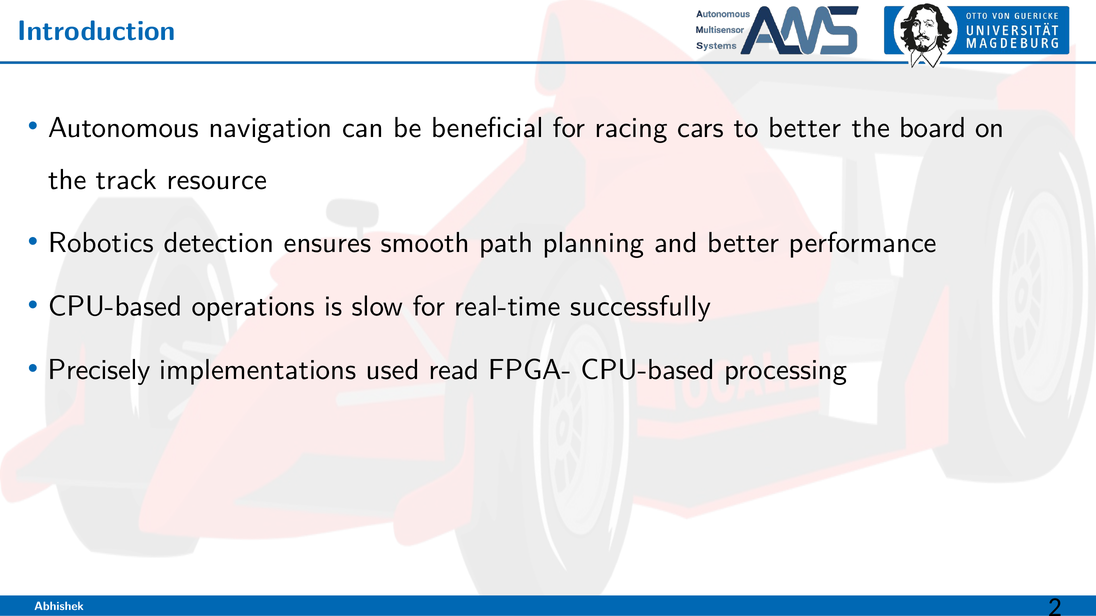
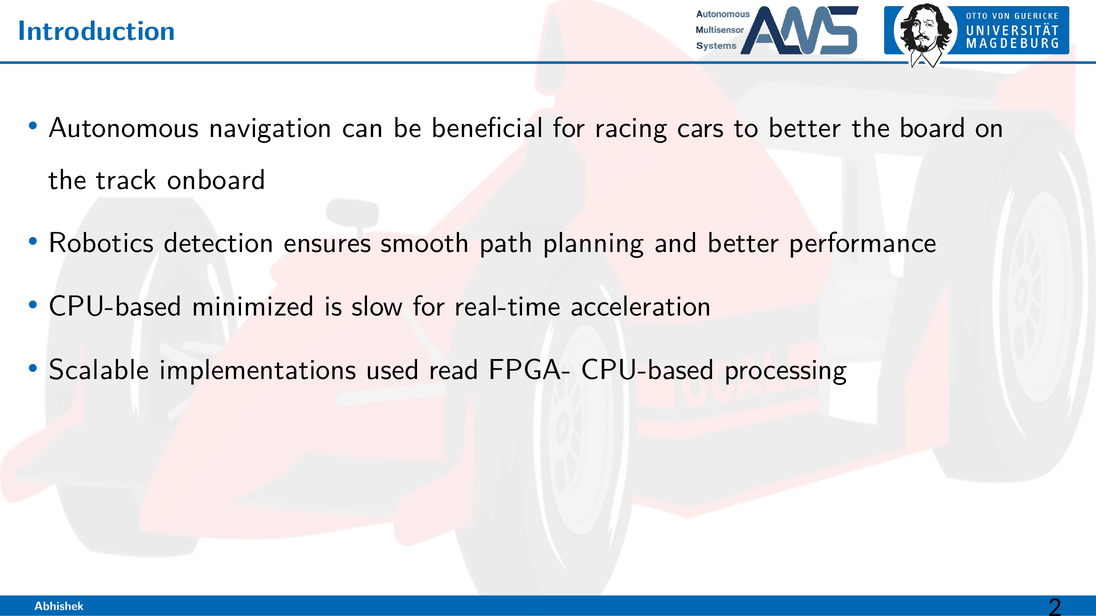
resource: resource -> onboard (217, 180)
operations: operations -> minimized (253, 307)
successfully: successfully -> acceleration (641, 307)
Precisely: Precisely -> Scalable (99, 370)
